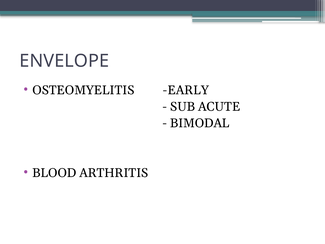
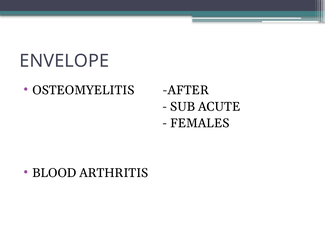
EARLY: EARLY -> AFTER (186, 90)
BIMODAL: BIMODAL -> FEMALES (200, 123)
